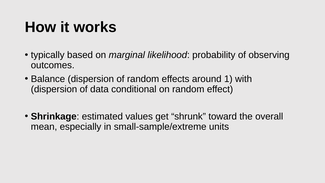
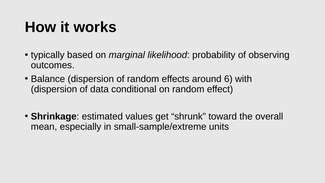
1: 1 -> 6 (228, 79)
